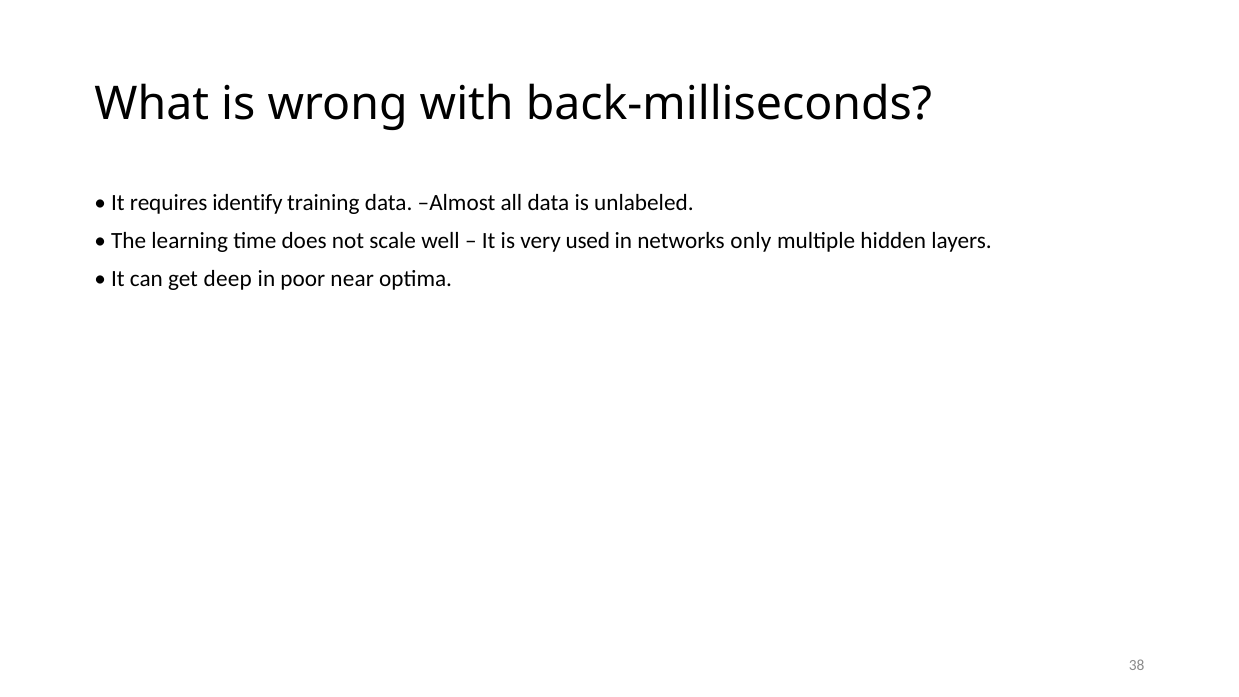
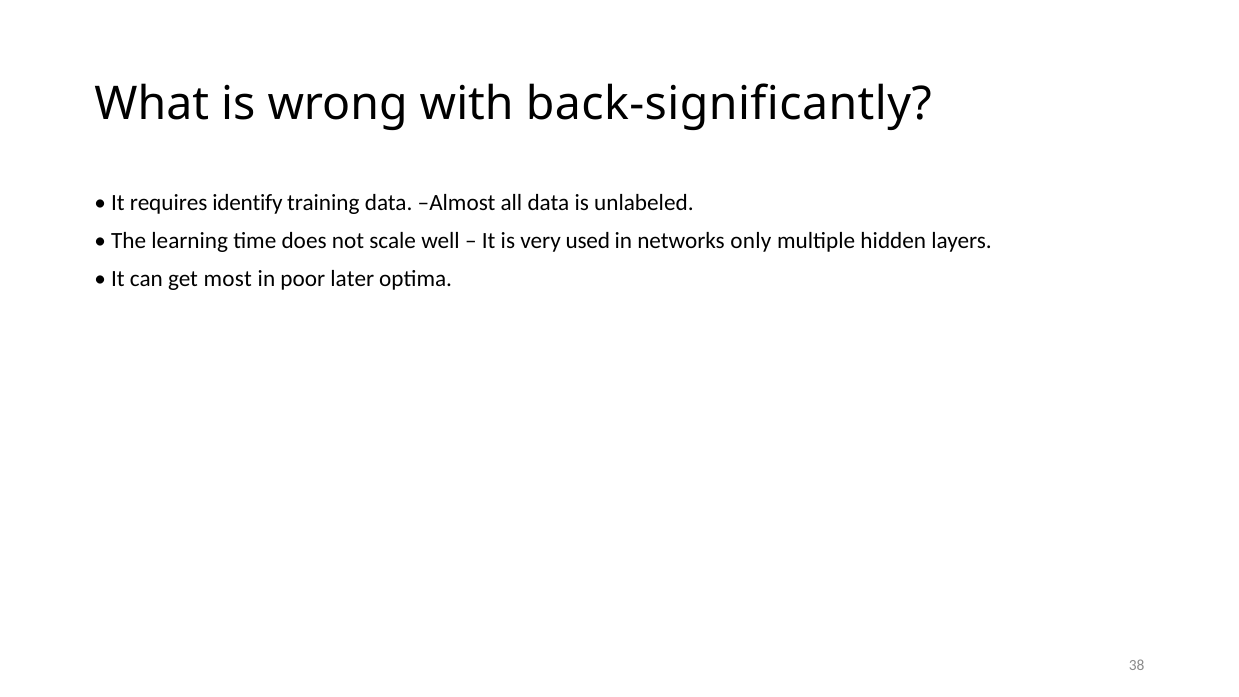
back-milliseconds: back-milliseconds -> back-significantly (729, 104)
deep: deep -> most (228, 279)
near: near -> later (352, 279)
